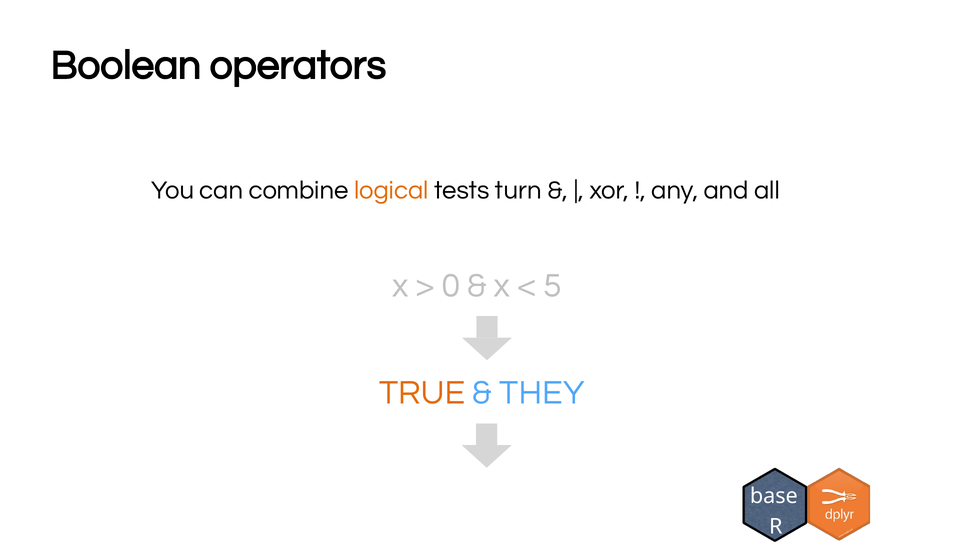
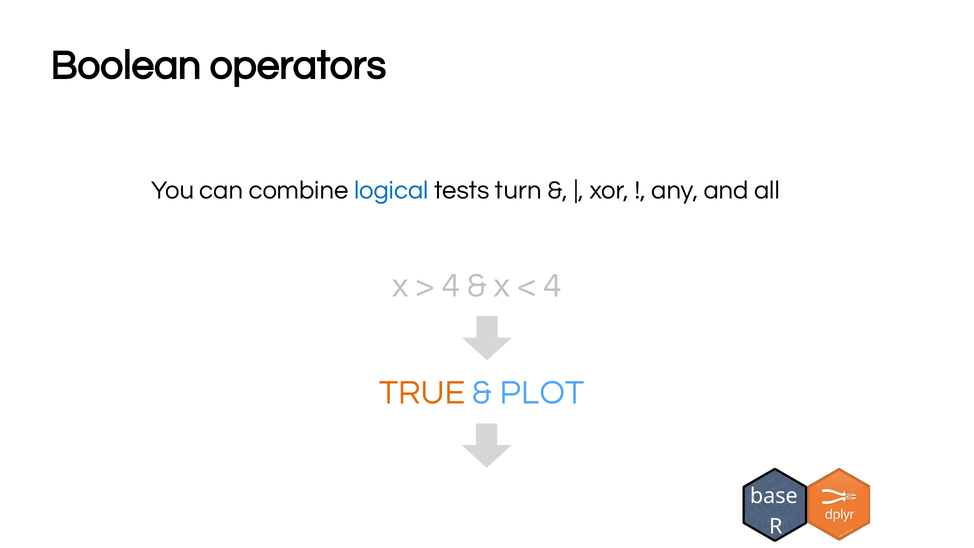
logical colour: orange -> blue (391, 190)
0: 0 -> 4 (451, 285)
5: 5 -> 4 (553, 285)
THEY: THEY -> PLOT (542, 392)
